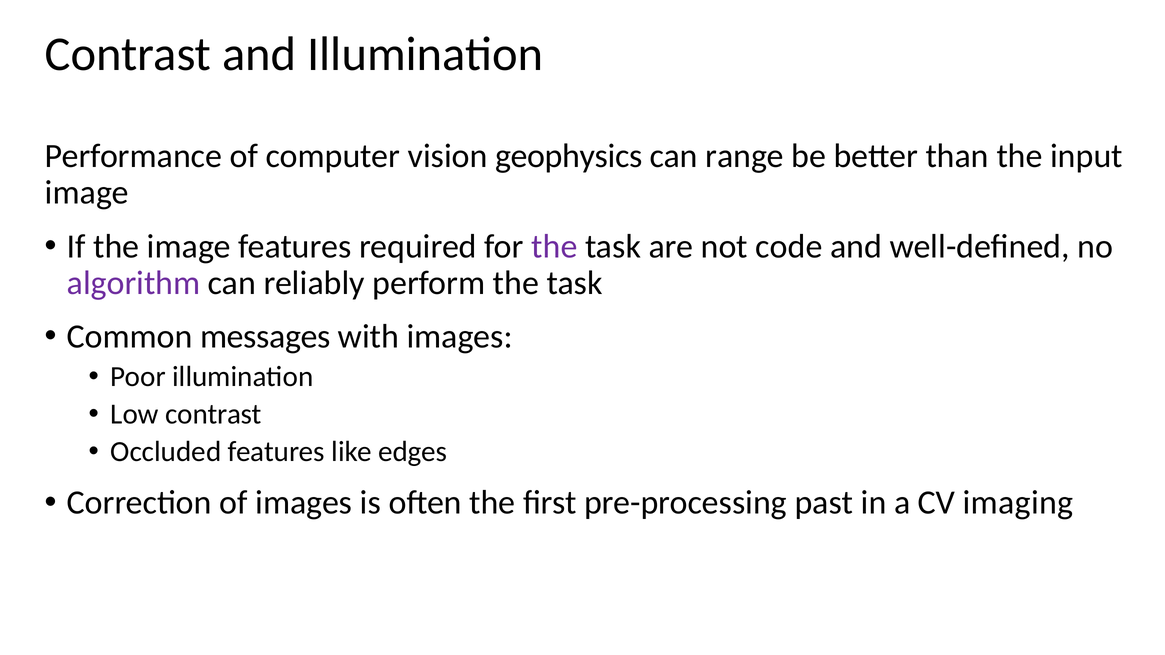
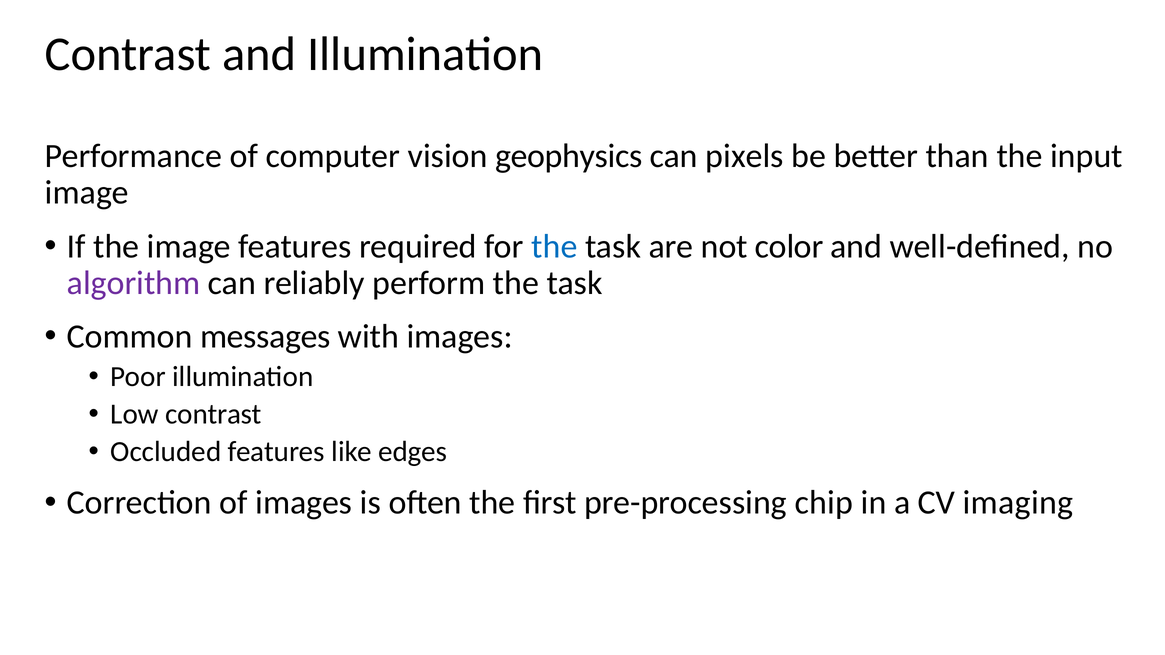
range: range -> pixels (745, 156)
the colour: purple -> blue (554, 246)
code: code -> color (789, 246)
past: past -> chip (824, 503)
